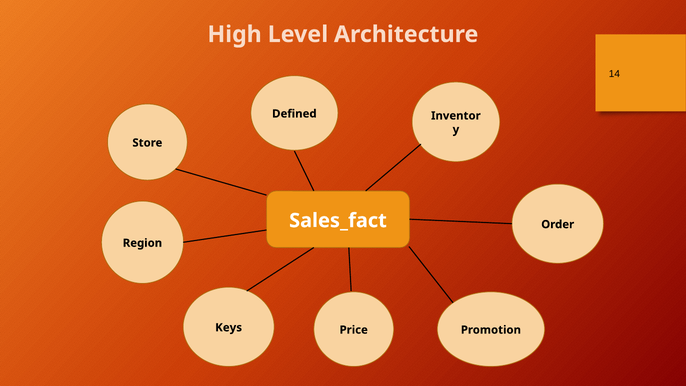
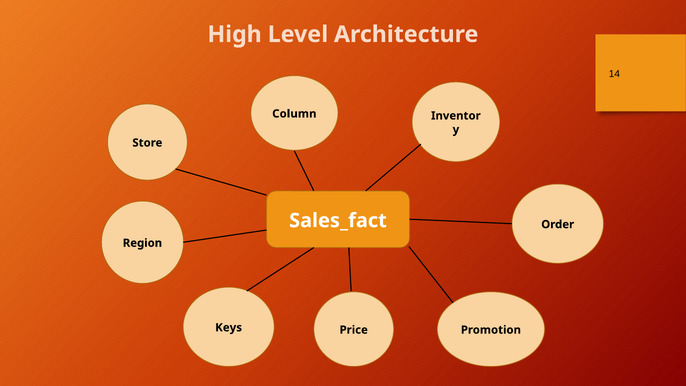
Defined: Defined -> Column (294, 114)
